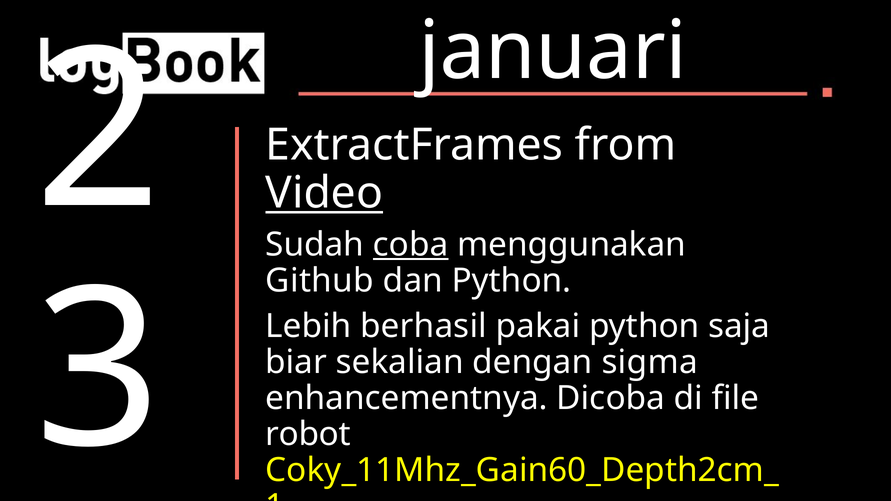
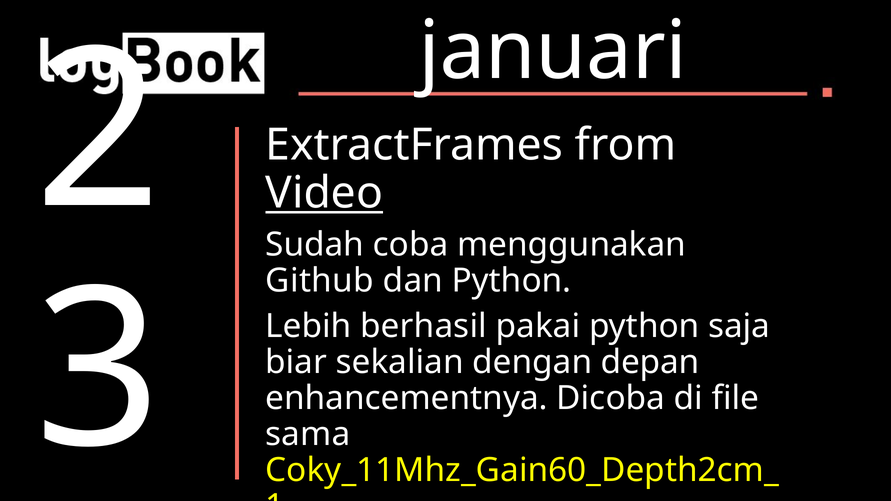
coba underline: present -> none (411, 245)
sigma: sigma -> depan (650, 362)
robot: robot -> sama (308, 434)
